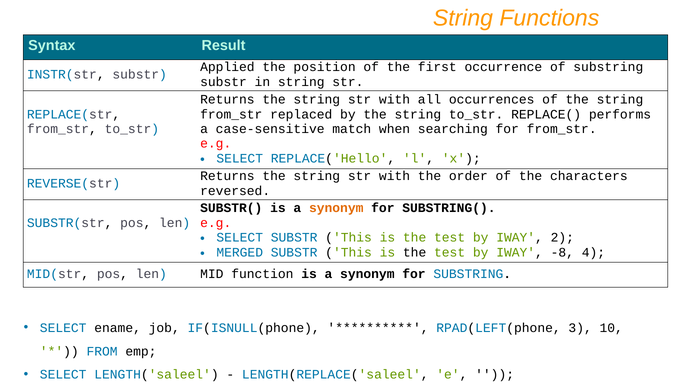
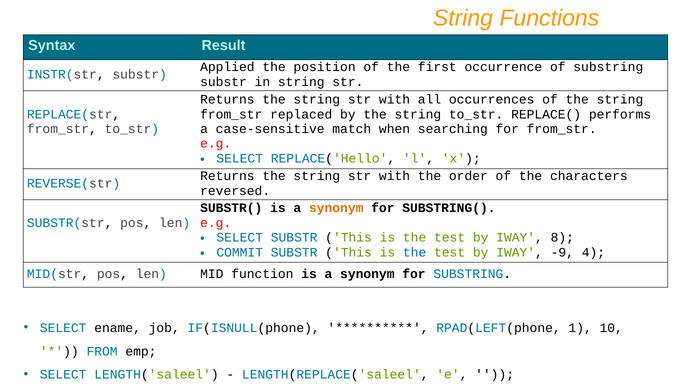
2: 2 -> 8 (562, 237)
MERGED: MERGED -> COMMIT (240, 252)
the colour: black -> blue (415, 252)
-8: -8 -> -9 (562, 252)
3: 3 -> 1 (580, 328)
